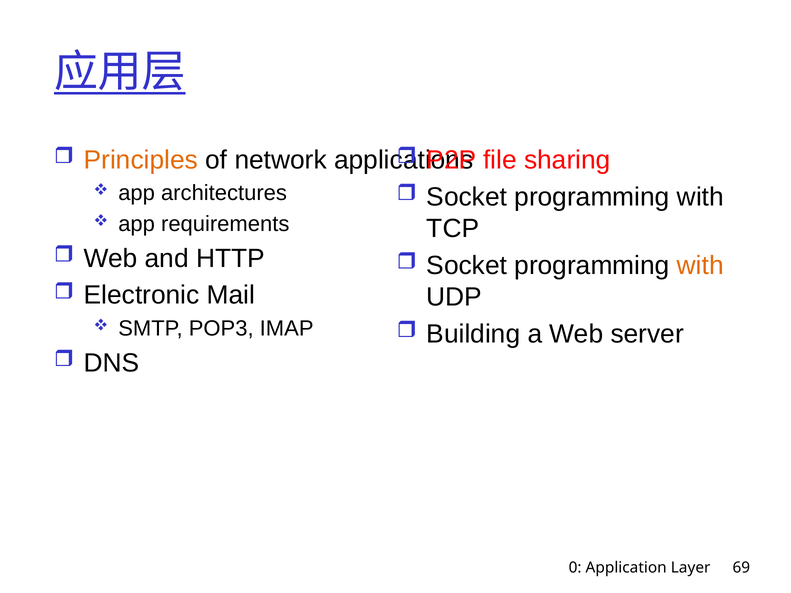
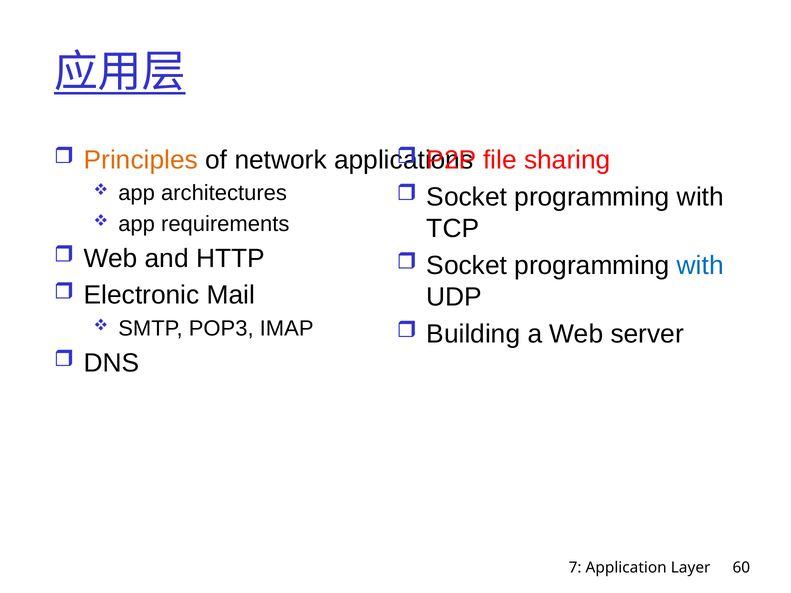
with colour: orange -> blue (700, 265)
0: 0 -> 7 (575, 568)
69: 69 -> 60 (741, 568)
